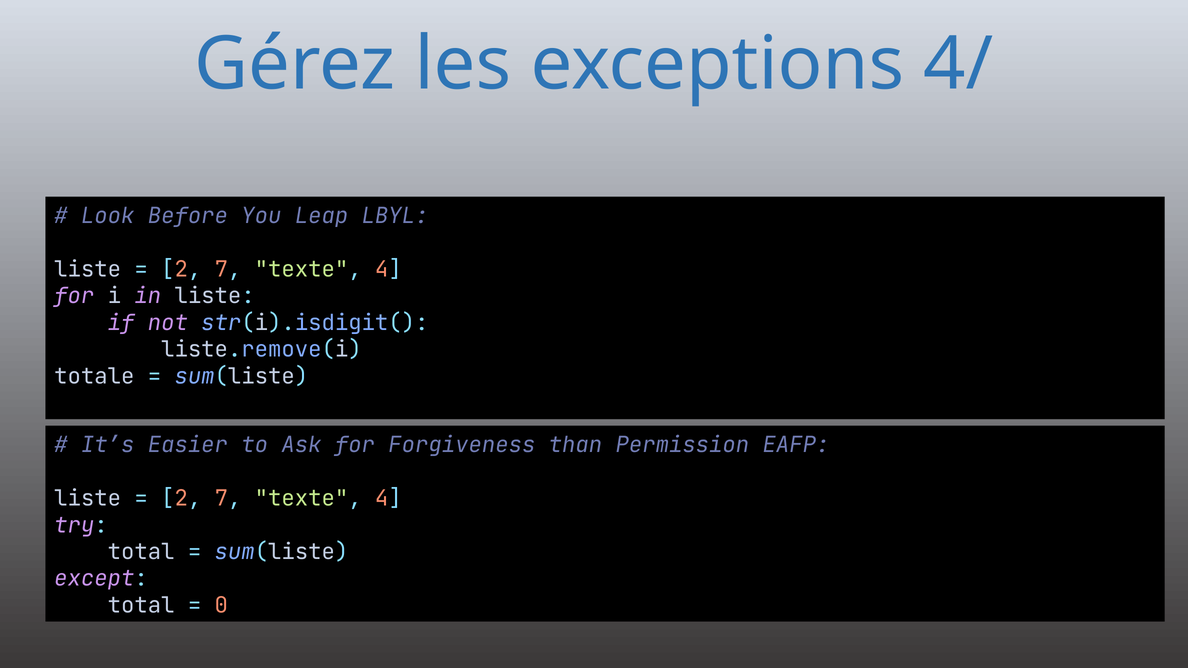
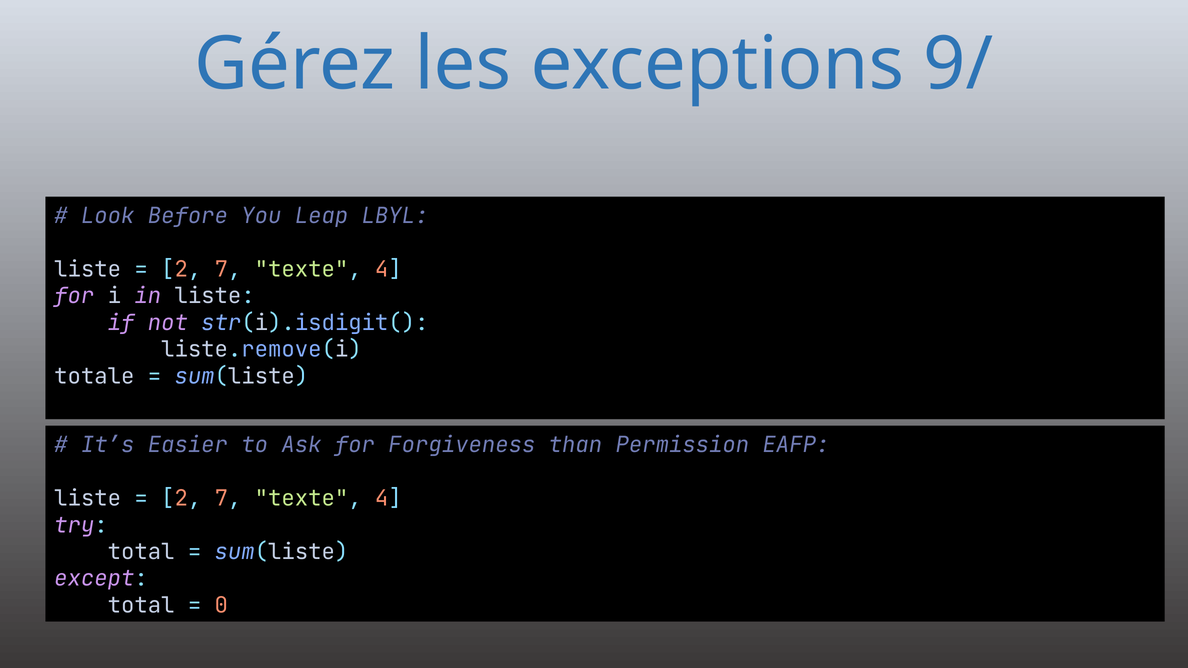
4/: 4/ -> 9/ (959, 64)
